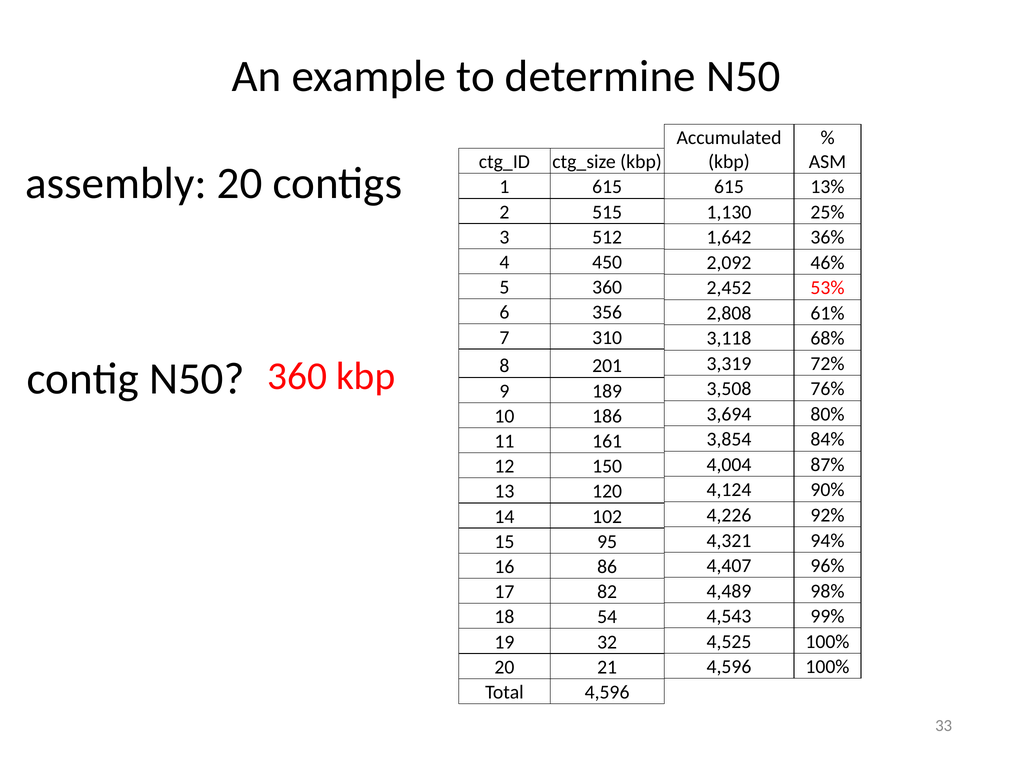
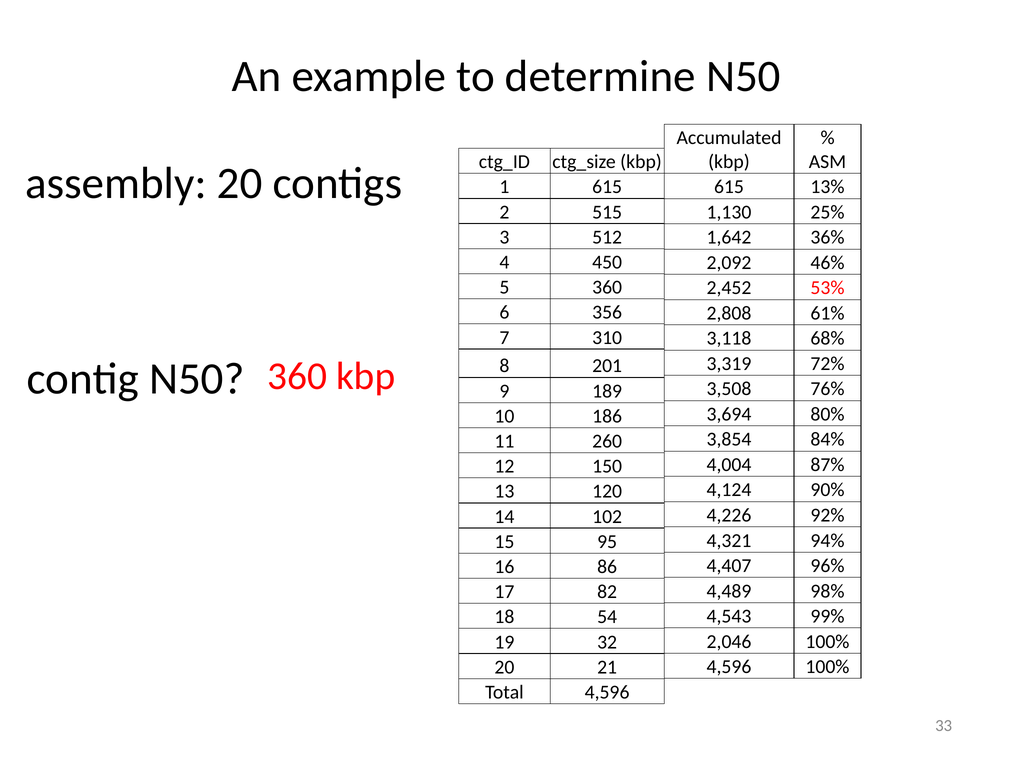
161: 161 -> 260 (607, 441)
4,525: 4,525 -> 2,046 (729, 641)
